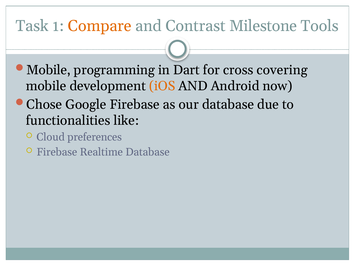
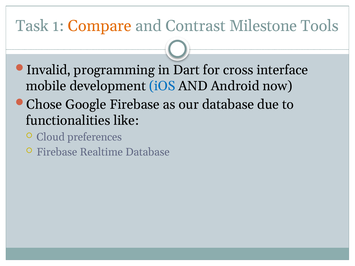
Mobile: Mobile -> Invalid (49, 70)
covering: covering -> interface (282, 70)
iOS colour: orange -> blue (162, 86)
